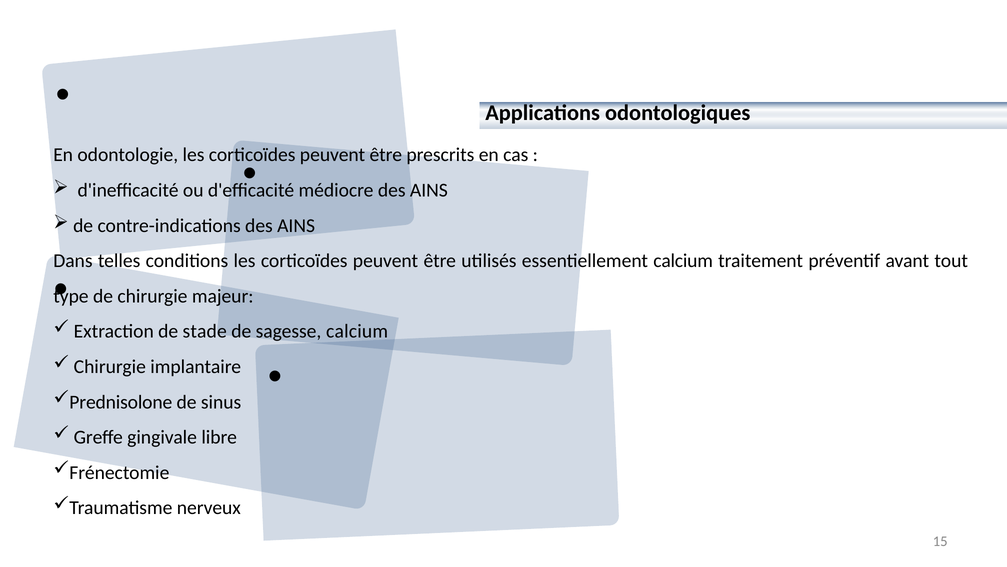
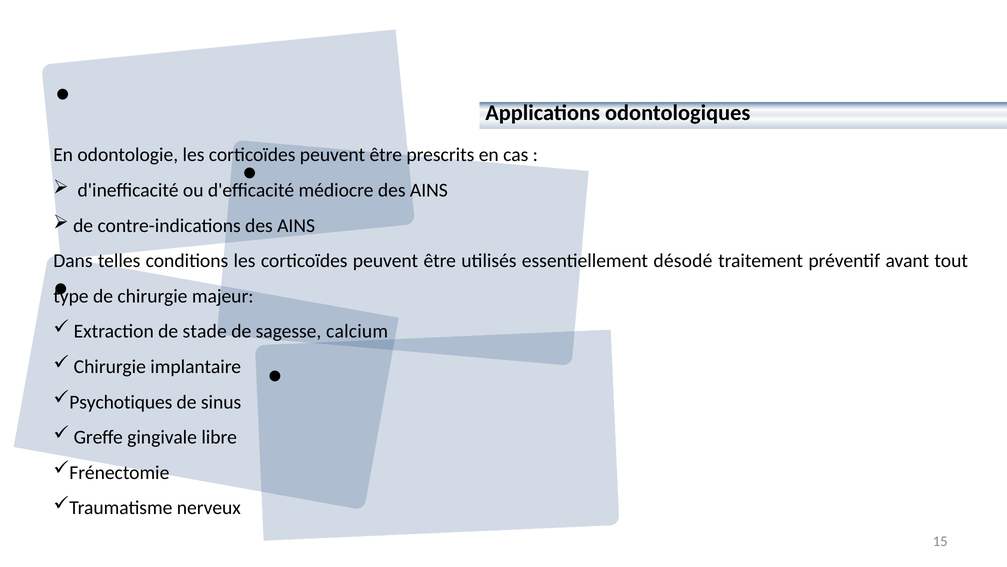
essentiellement calcium: calcium -> désodé (683, 261)
Prednisolone: Prednisolone -> Psychotiques (121, 402)
